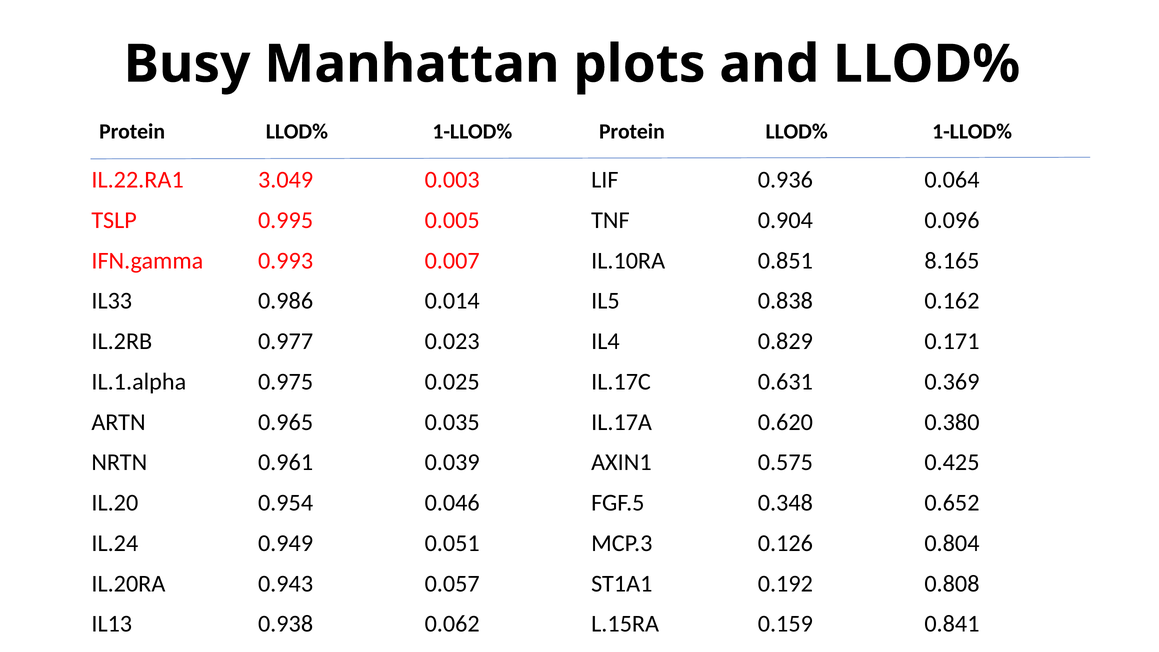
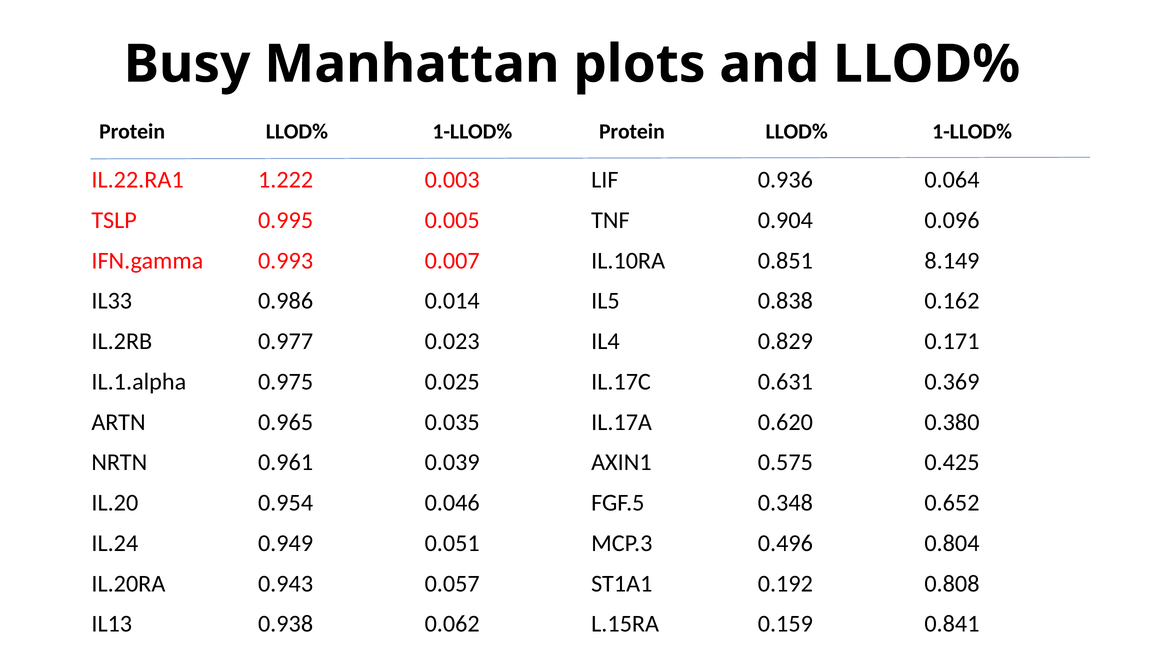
3.049: 3.049 -> 1.222 (286, 180)
8.165: 8.165 -> 8.149 (952, 260)
0.126: 0.126 -> 0.496 (785, 543)
